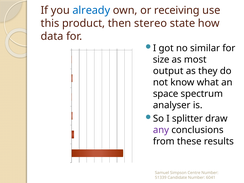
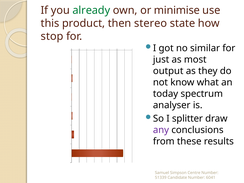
already colour: blue -> green (91, 10)
receiving: receiving -> minimise (177, 10)
data: data -> stop (52, 36)
size: size -> just (161, 60)
space: space -> today (166, 94)
